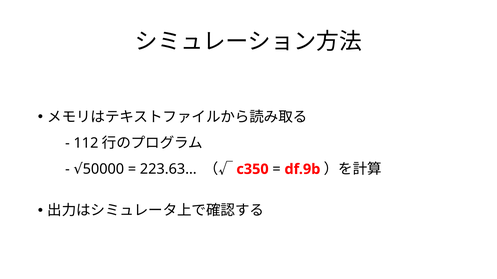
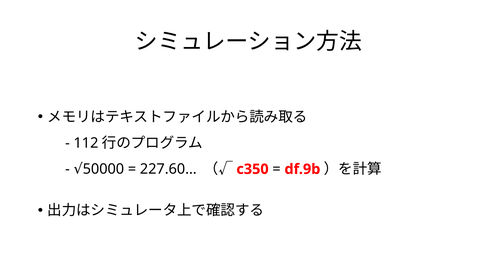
223.63…: 223.63… -> 227.60… (168, 169)
